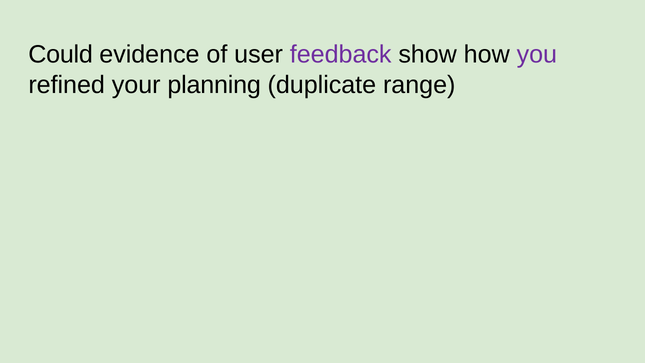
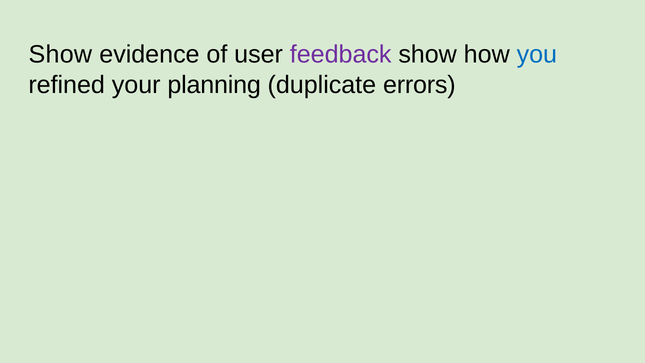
Could: Could -> Show (60, 55)
you colour: purple -> blue (537, 55)
range: range -> errors (419, 85)
